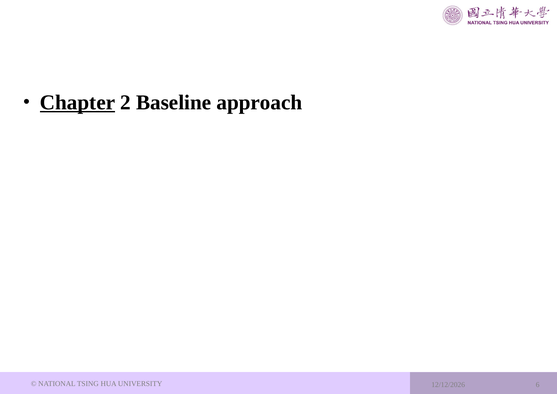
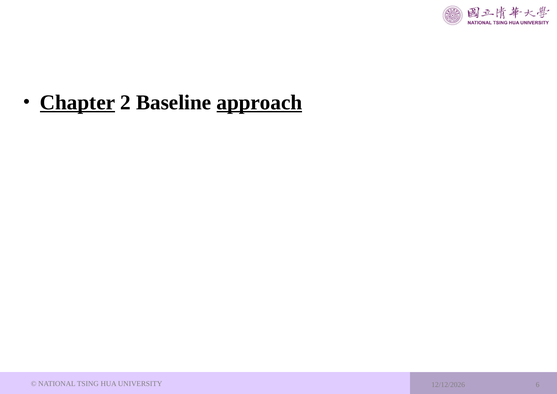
approach underline: none -> present (259, 103)
